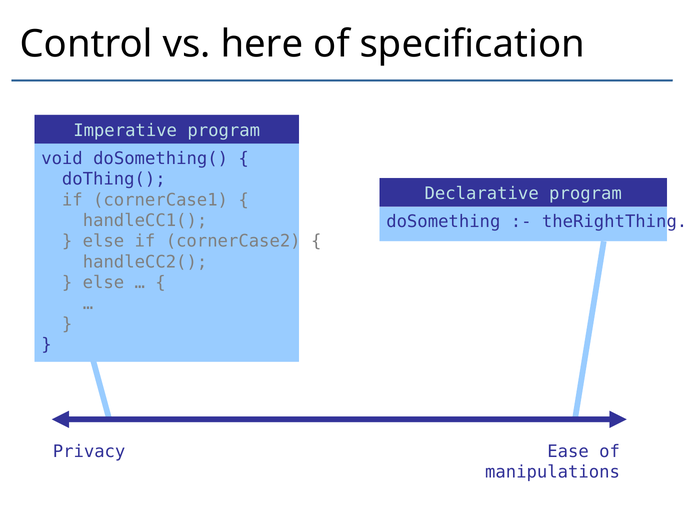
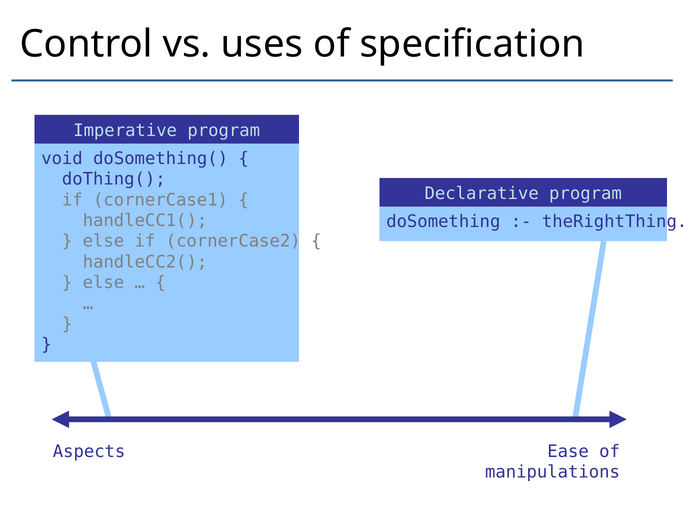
here: here -> uses (262, 44)
Privacy: Privacy -> Aspects (89, 452)
